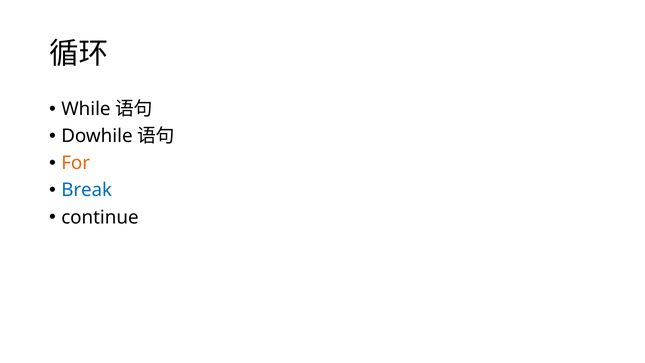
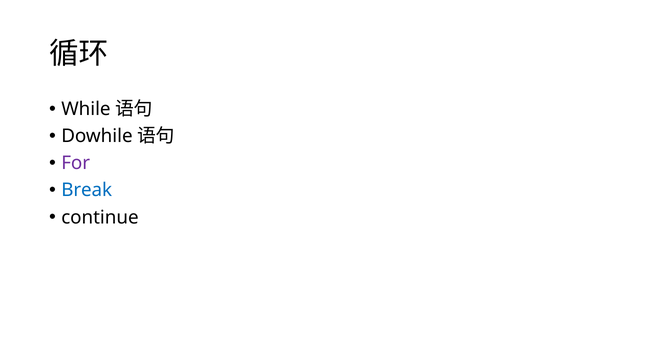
For colour: orange -> purple (76, 163)
